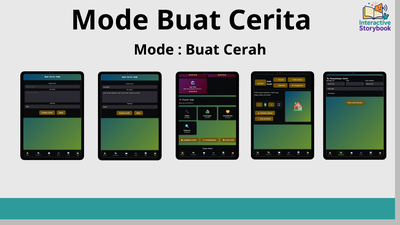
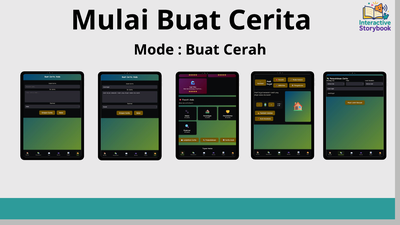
Mode: Mode -> Mulai (110, 20)
